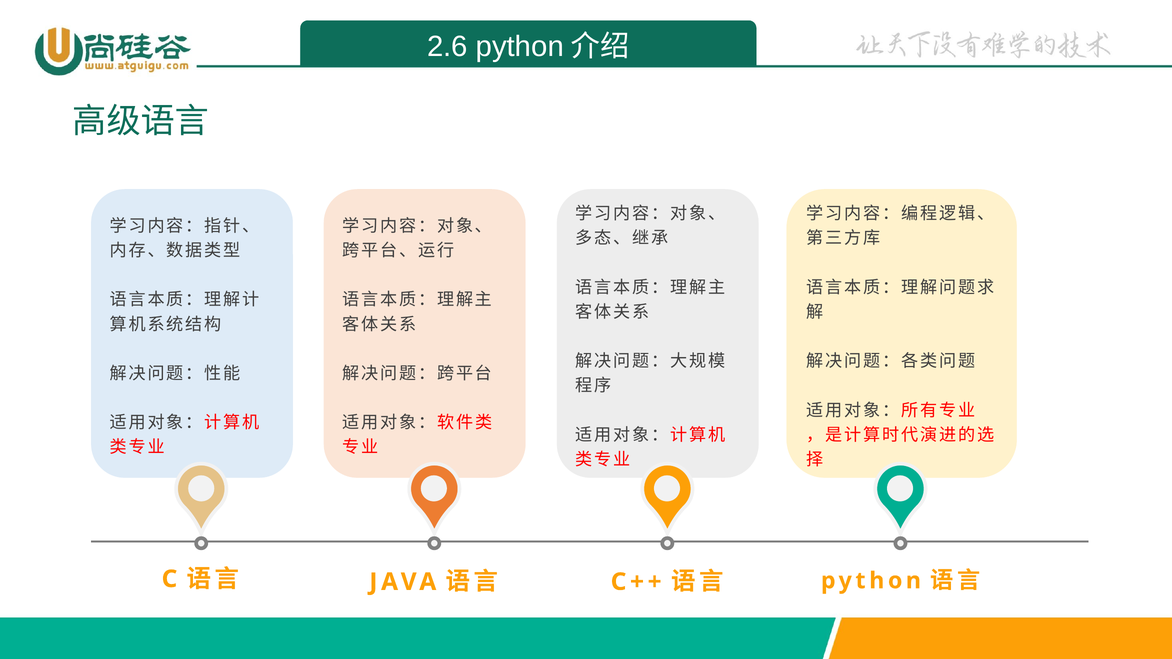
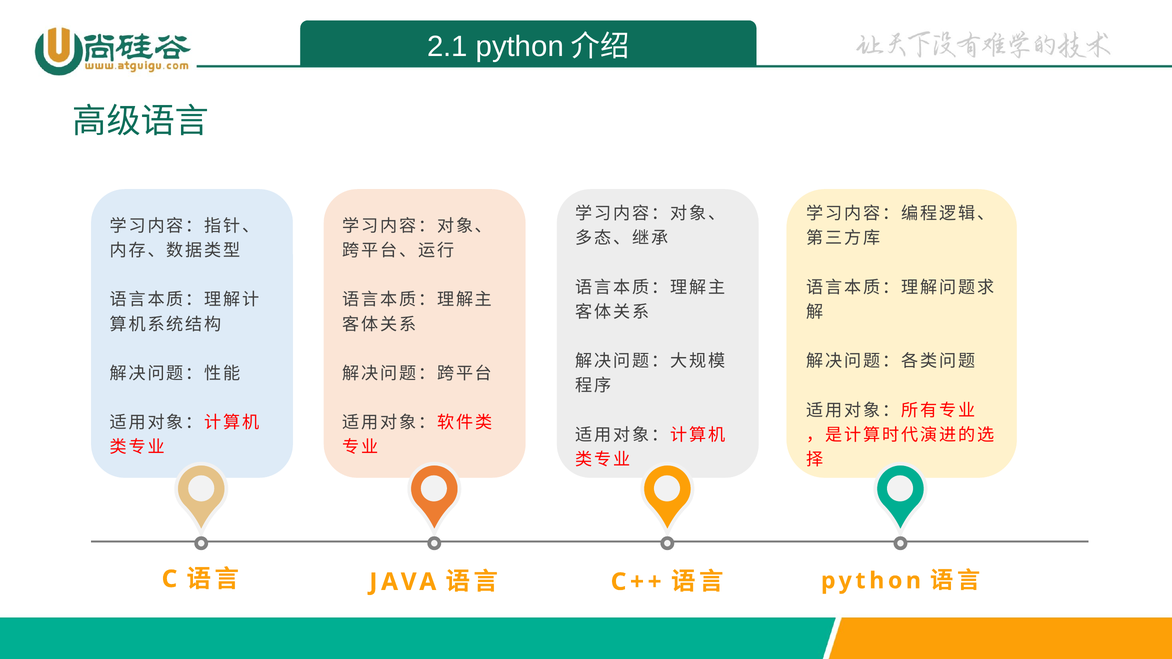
2.6: 2.6 -> 2.1 (447, 47)
